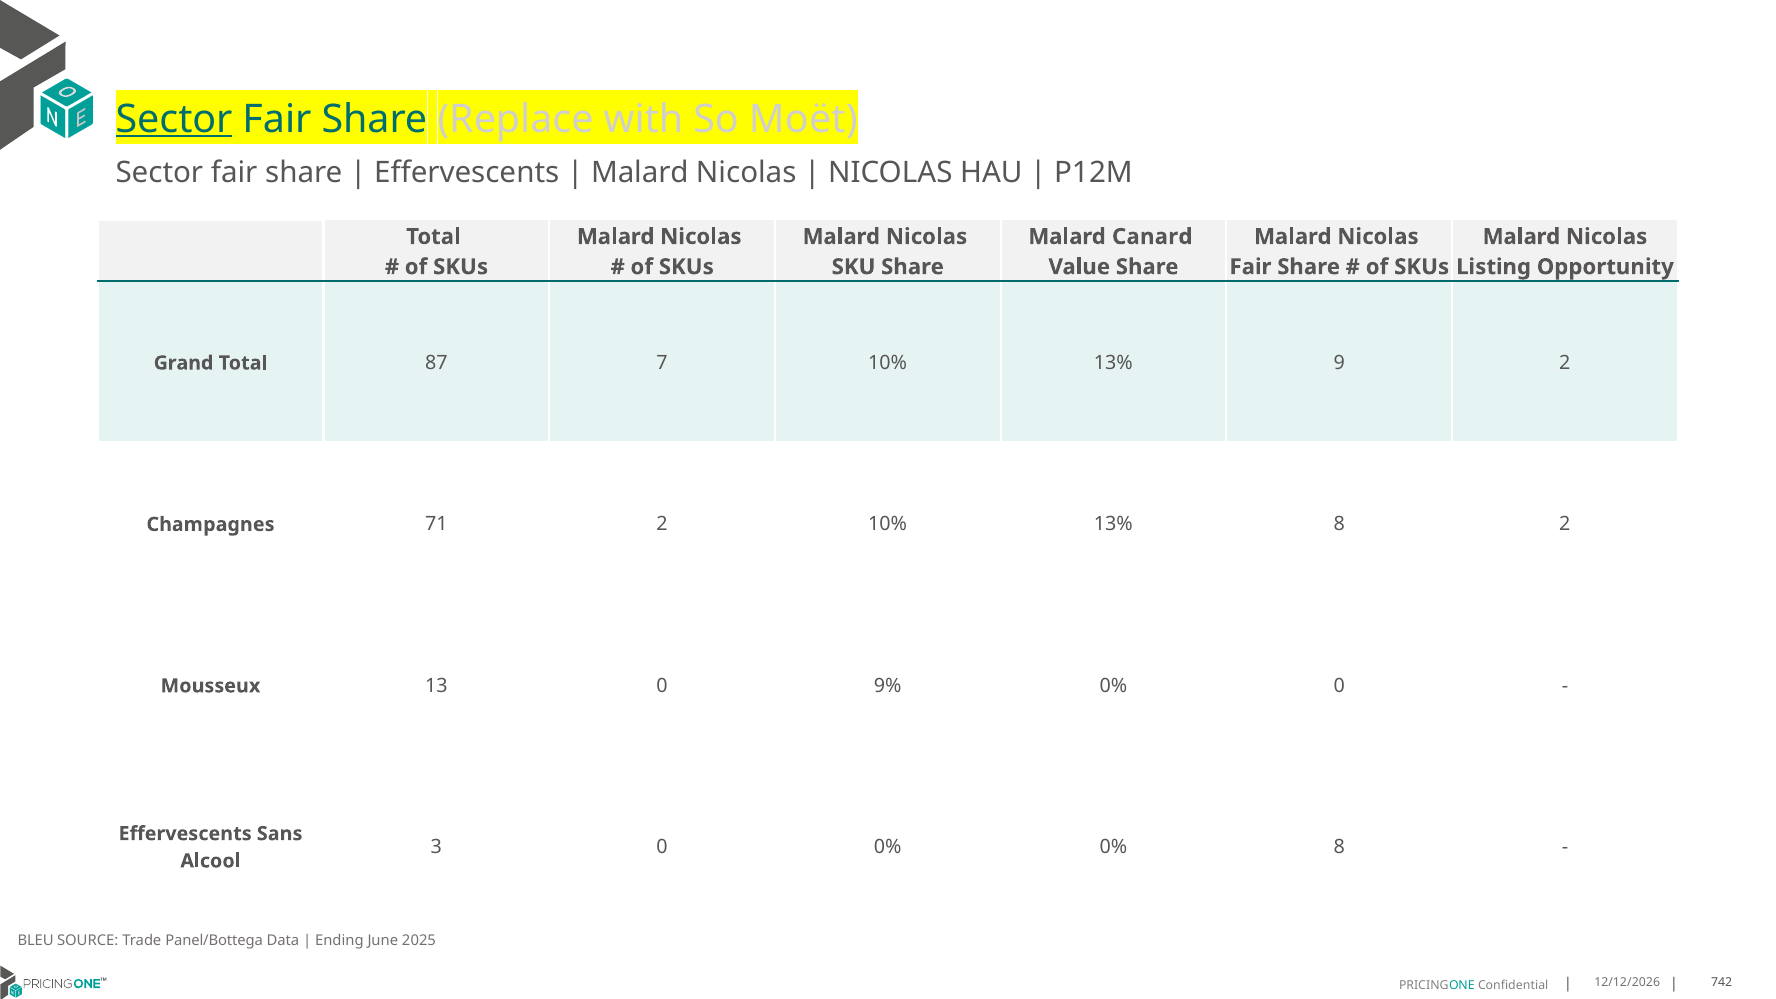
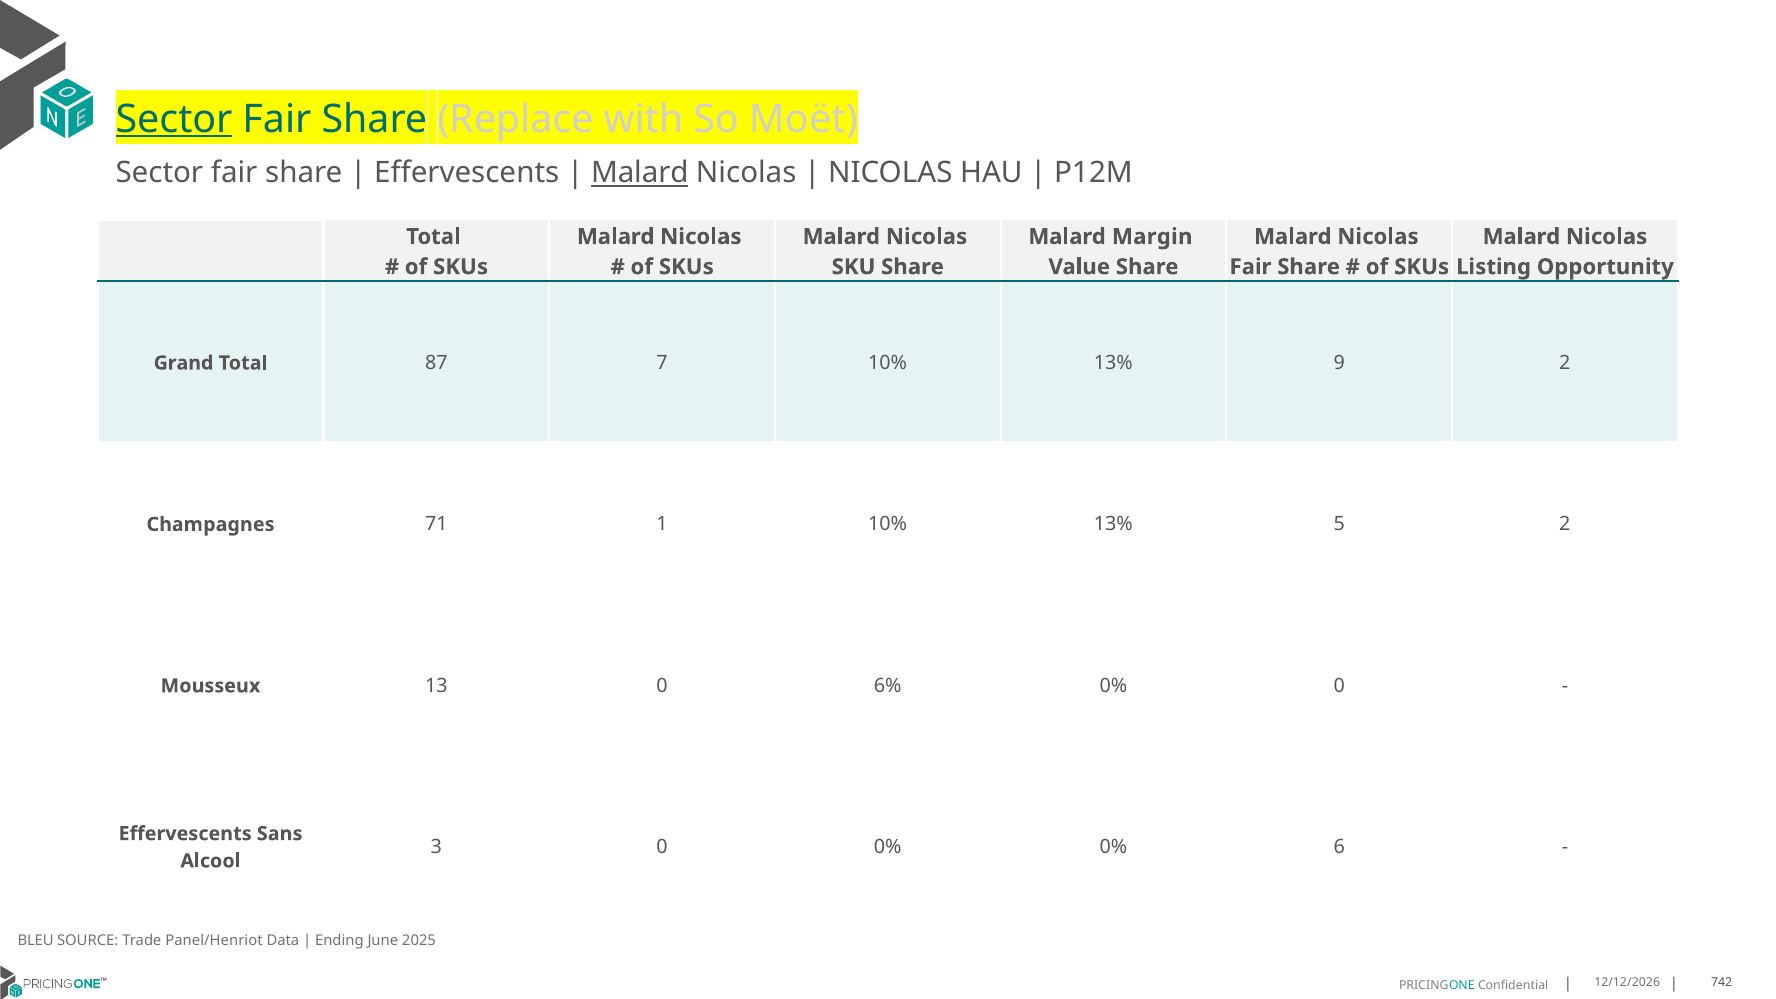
Malard underline: none -> present (640, 173)
Canard: Canard -> Margin (1152, 237)
71 2: 2 -> 1 (662, 524)
13% 8: 8 -> 5 (1339, 524)
9%: 9% -> 6% (888, 686)
0% 8: 8 -> 6 (1339, 847)
Panel/Bottega: Panel/Bottega -> Panel/Henriot (214, 941)
